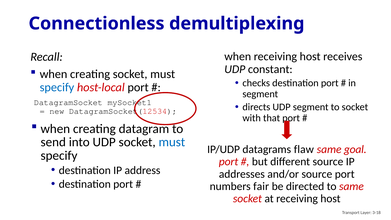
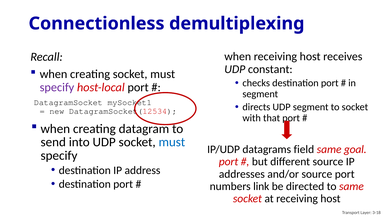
specify colour: blue -> purple (57, 87)
flaw: flaw -> field (304, 149)
fair: fair -> link (261, 186)
